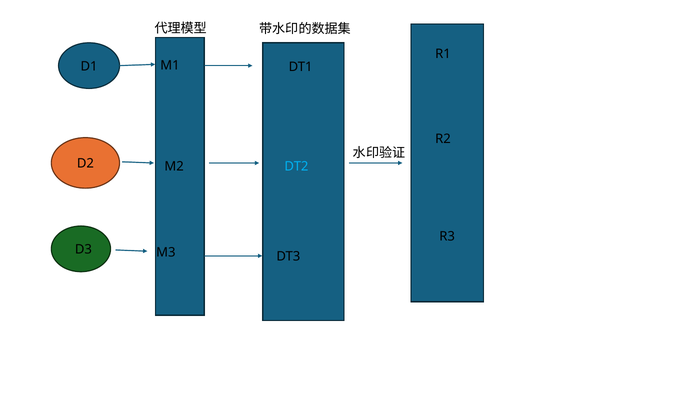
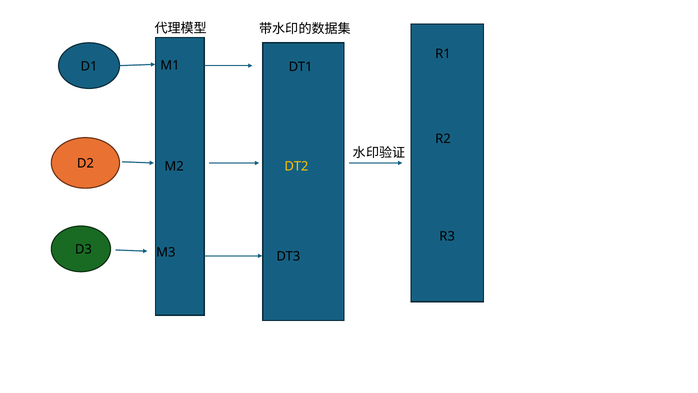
DT2 colour: light blue -> yellow (296, 166)
